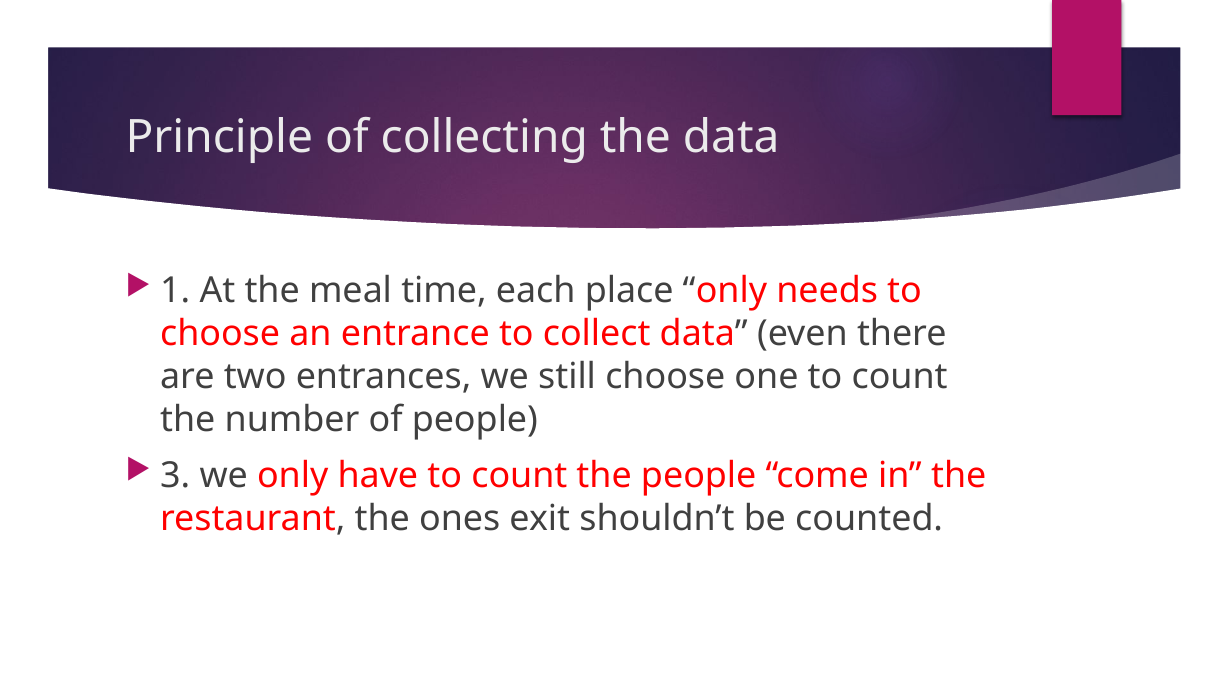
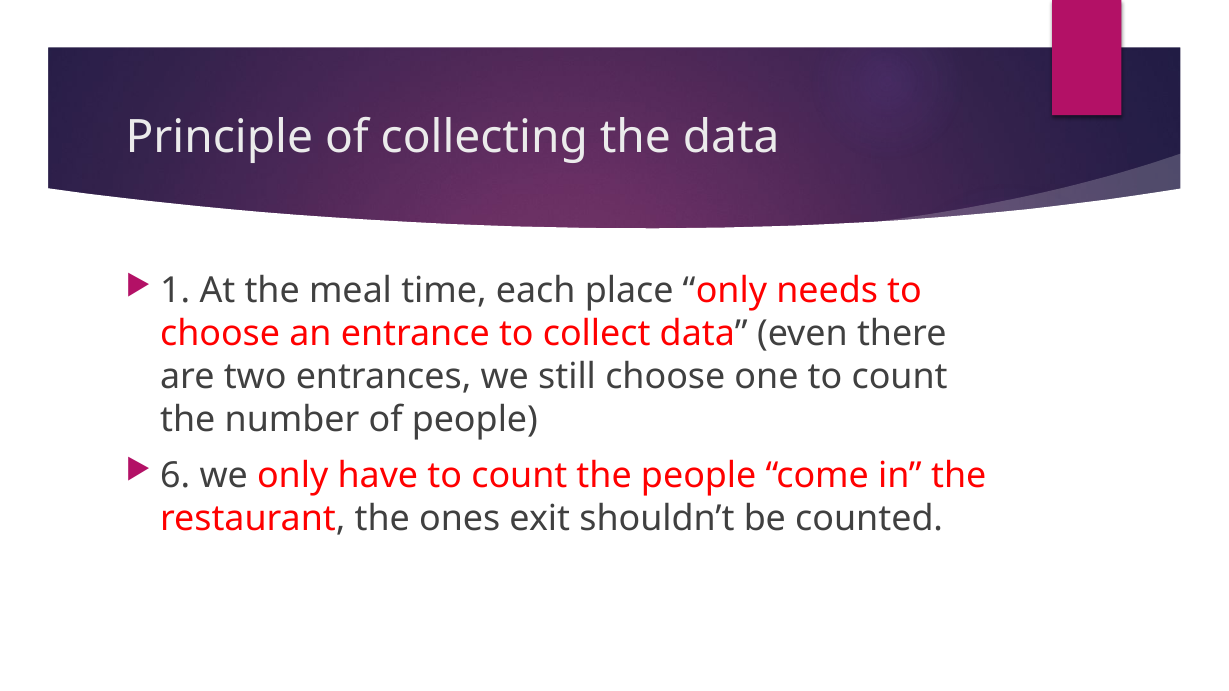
3: 3 -> 6 (175, 476)
